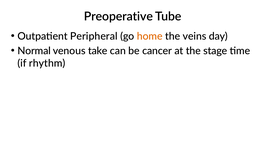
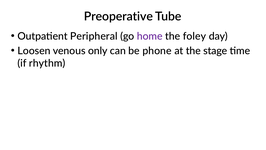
home colour: orange -> purple (150, 36)
veins: veins -> foley (194, 36)
Normal: Normal -> Loosen (34, 51)
take: take -> only (98, 51)
cancer: cancer -> phone (157, 51)
